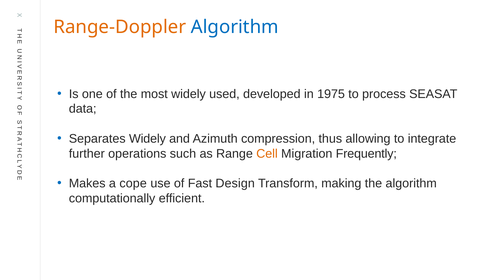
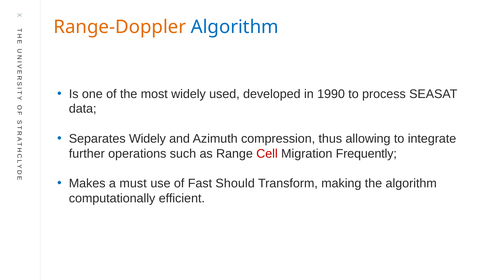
1975: 1975 -> 1990 (331, 94)
Cell colour: orange -> red (267, 154)
cope: cope -> must (133, 184)
Design: Design -> Should (235, 184)
